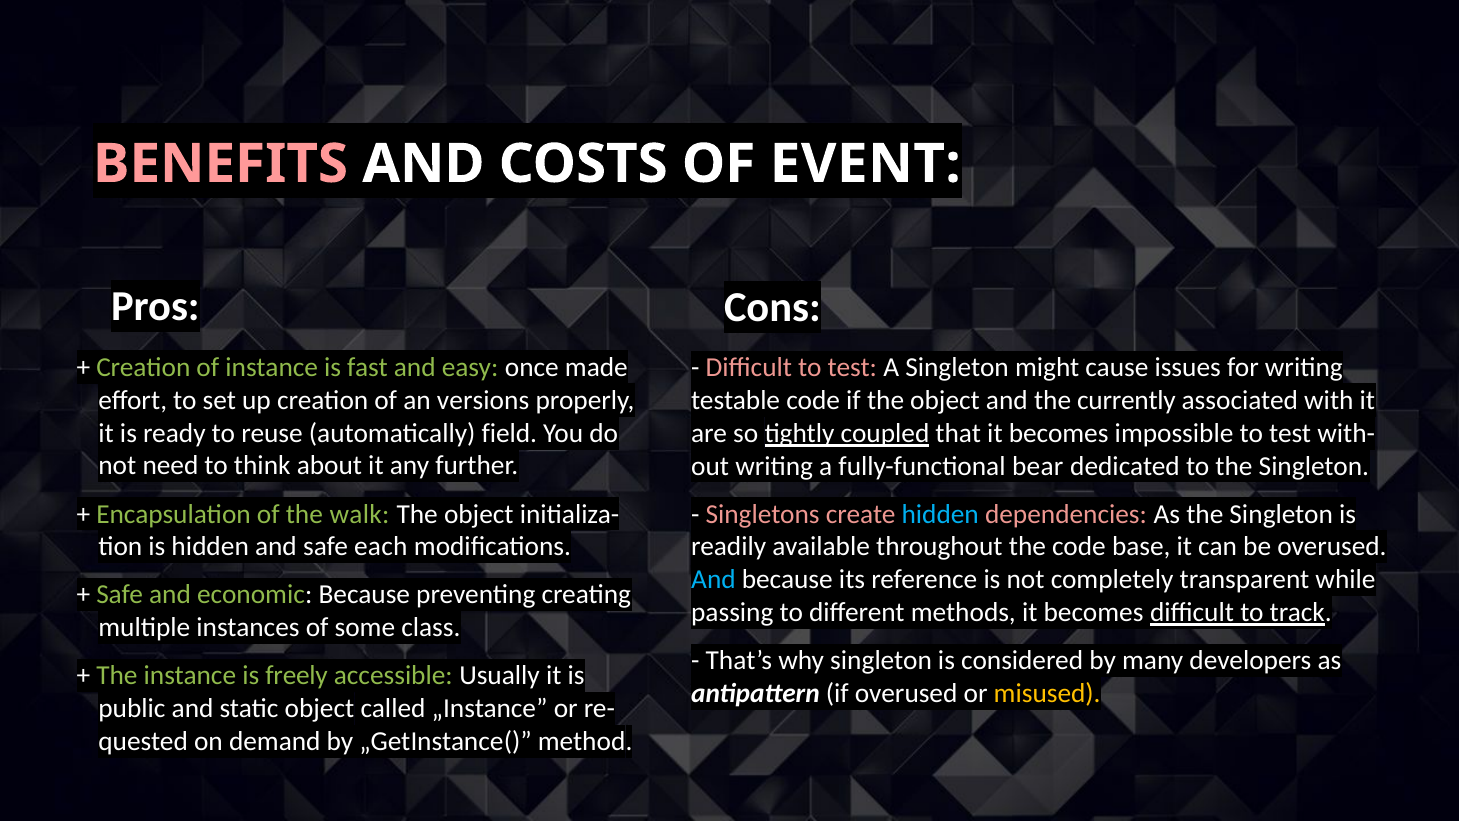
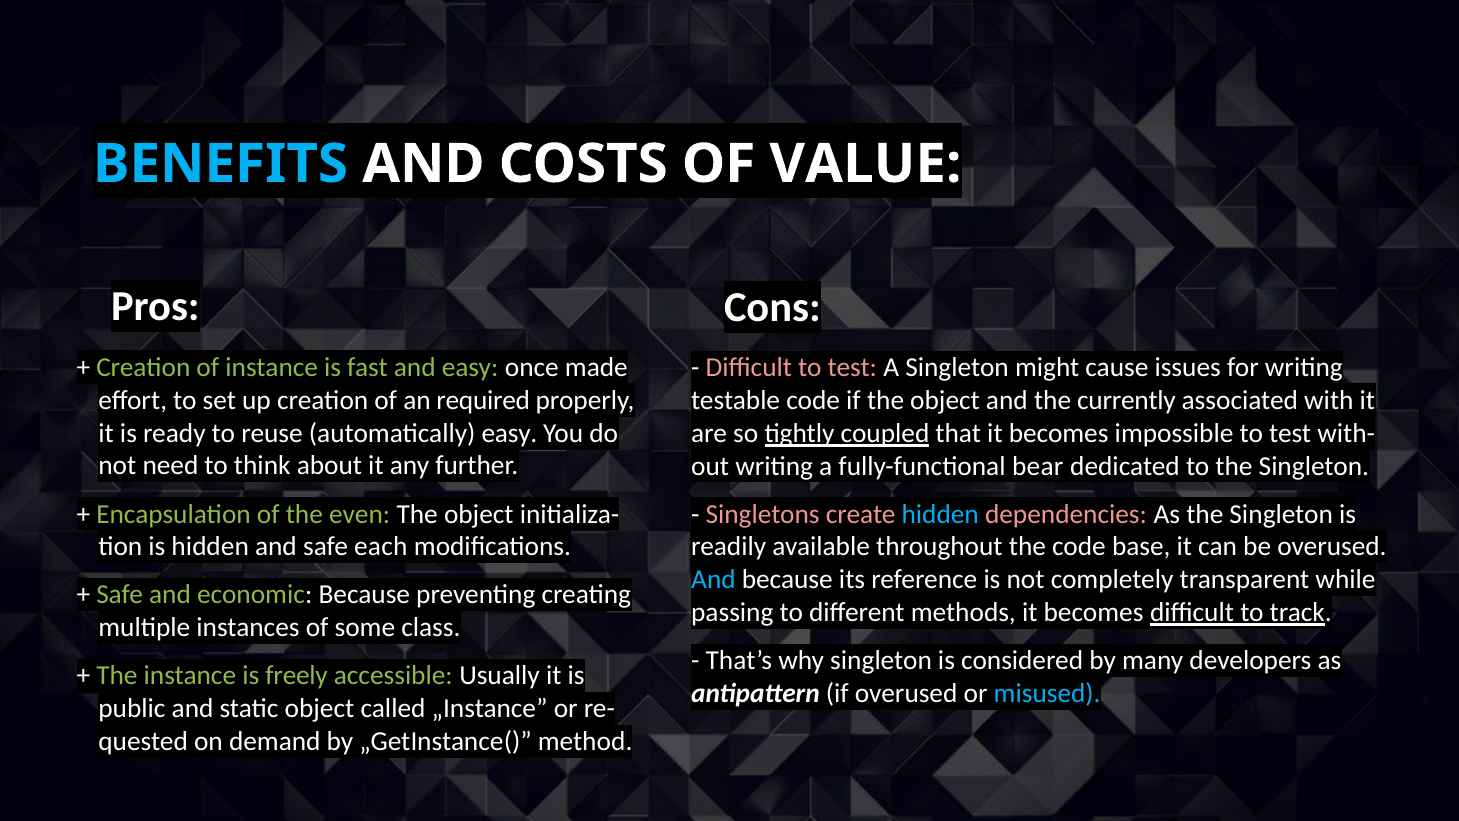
BENEFITS colour: pink -> light blue (221, 164)
EVENT: EVENT -> VALUE (865, 164)
versions: versions -> required (483, 400)
automatically field: field -> easy (509, 433)
walk: walk -> even (360, 514)
misused colour: yellow -> light blue (1047, 693)
